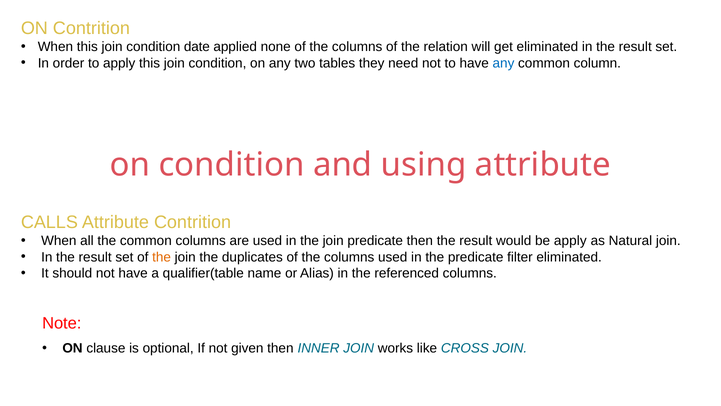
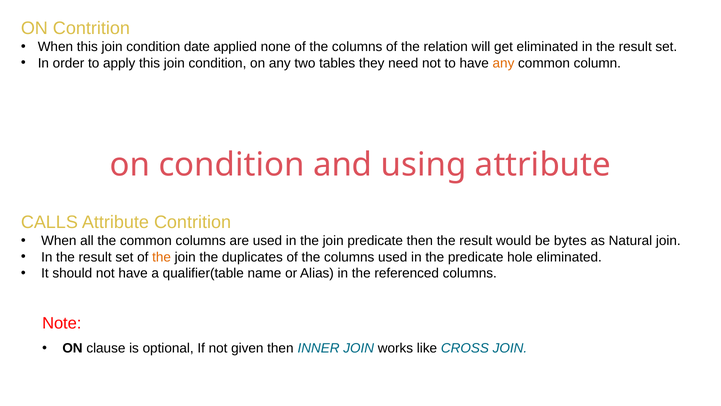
any colour: blue -> orange (503, 63)
be apply: apply -> bytes (570, 241)
filter: filter -> hole (520, 257)
